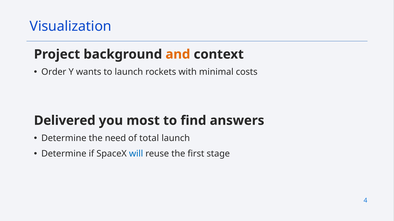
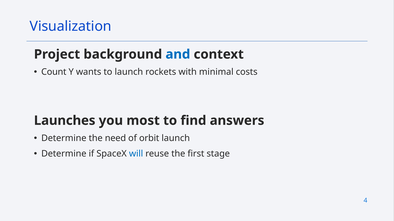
and colour: orange -> blue (178, 54)
Order: Order -> Count (54, 72)
Delivered: Delivered -> Launches (65, 121)
total: total -> orbit (149, 139)
